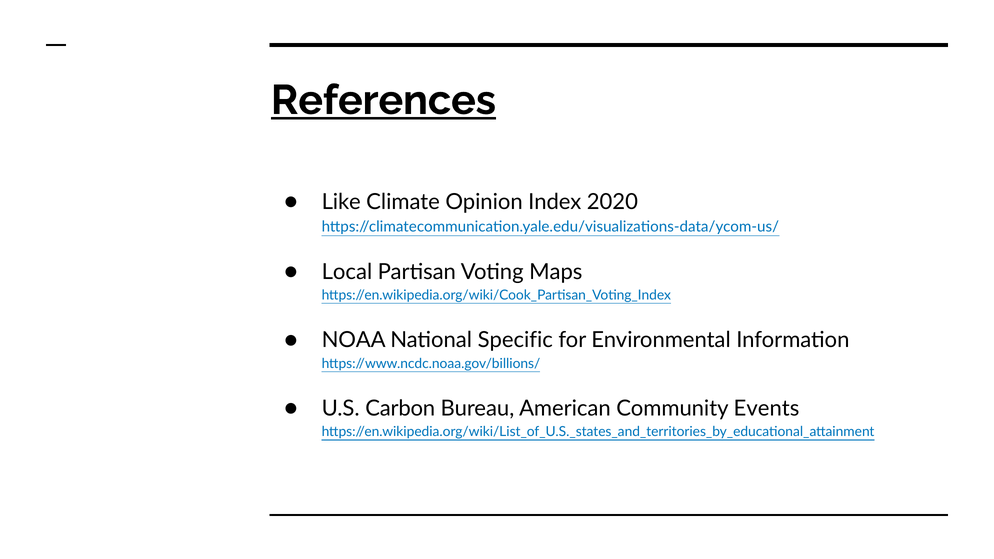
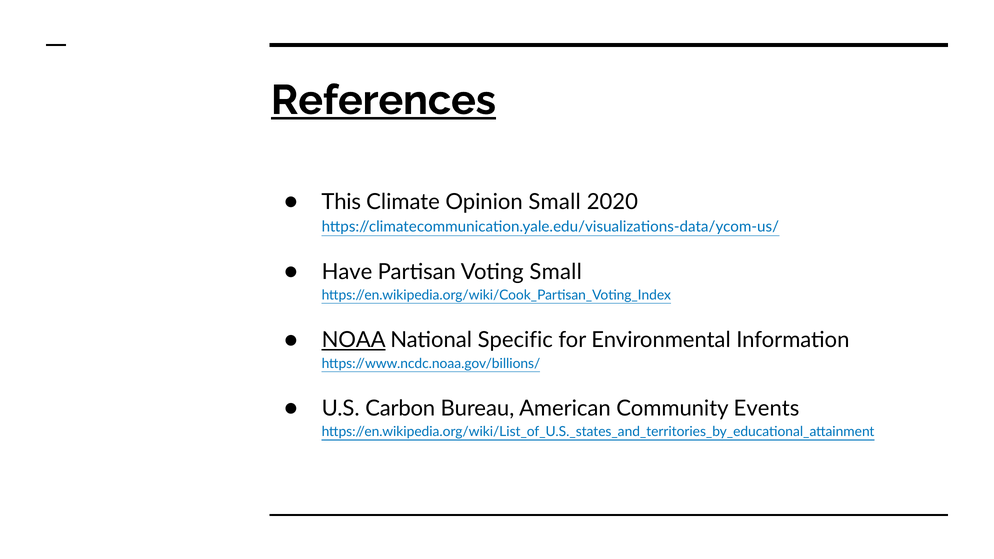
Like: Like -> This (341, 202)
Opinion Index: Index -> Small (555, 202)
Local: Local -> Have (347, 272)
Voting Maps: Maps -> Small (556, 272)
NOAA underline: none -> present (354, 340)
